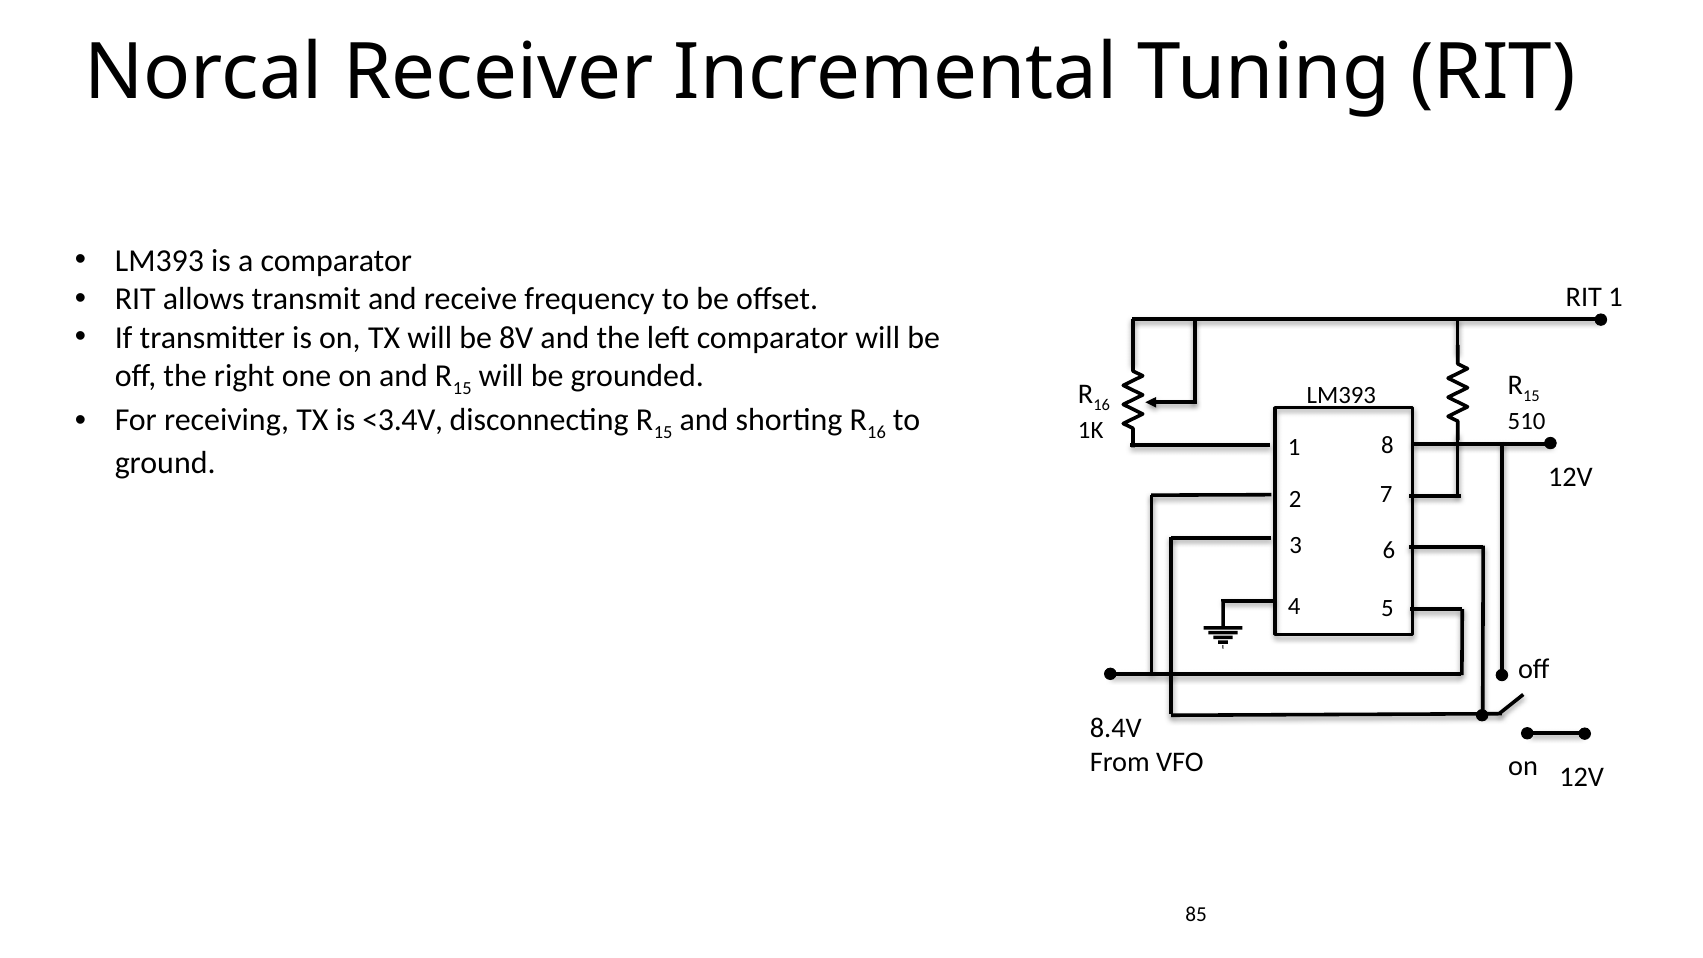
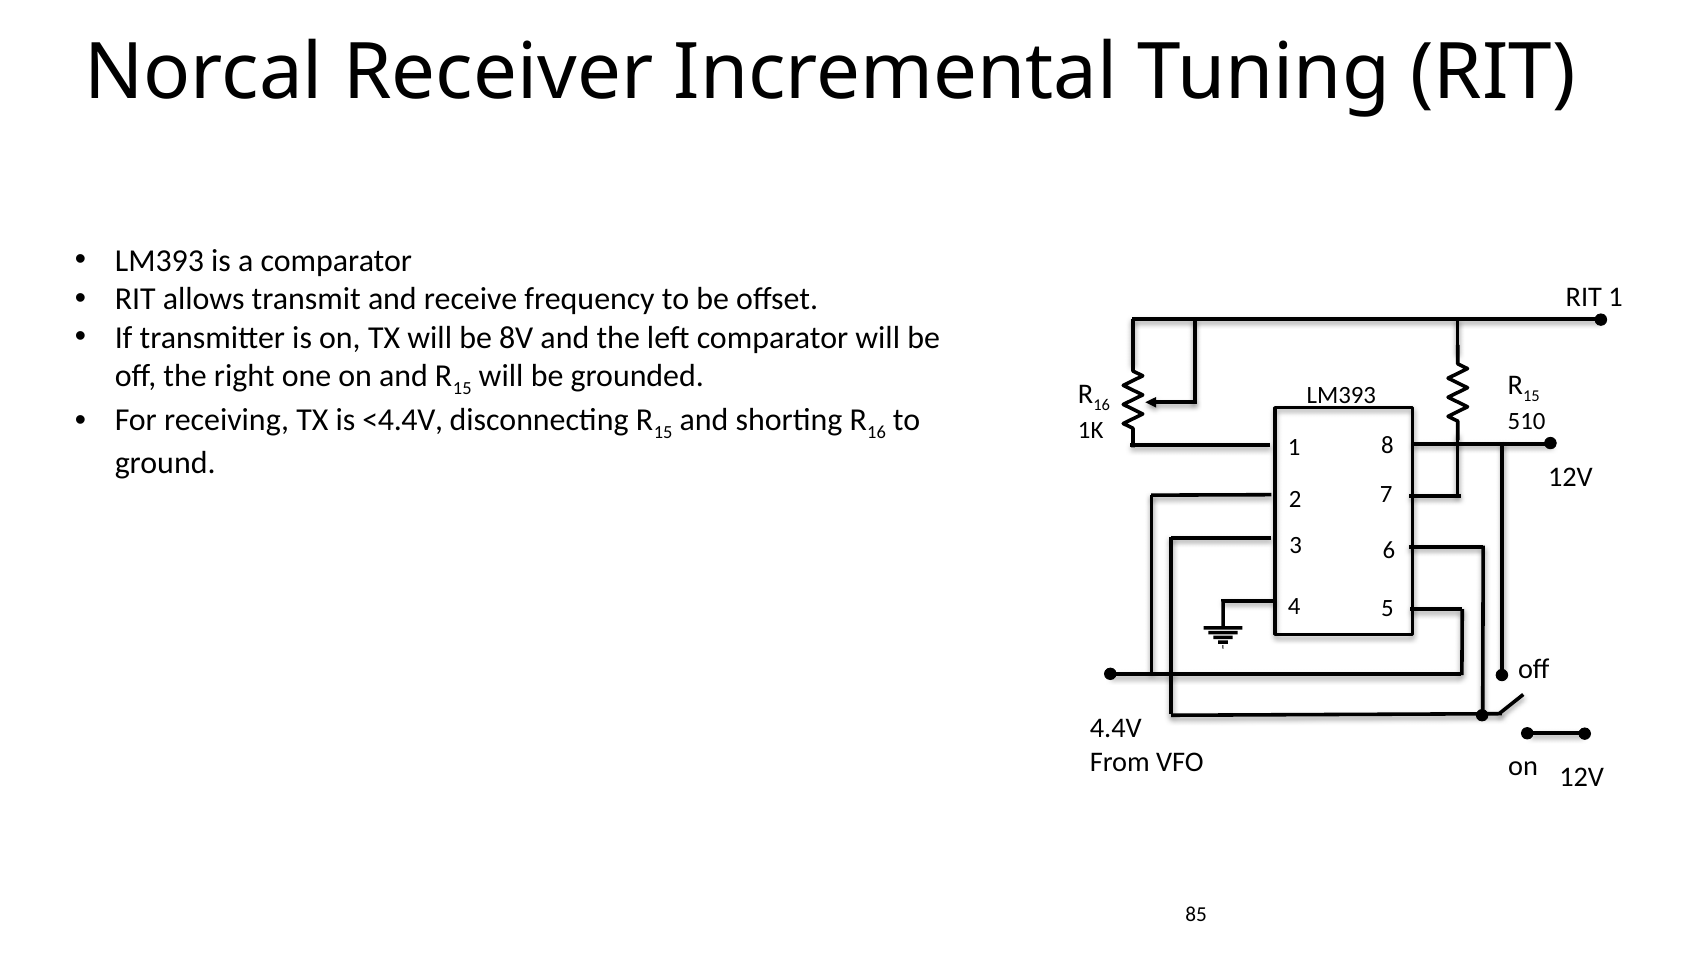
<3.4V: <3.4V -> <4.4V (403, 419)
8.4V: 8.4V -> 4.4V (1116, 728)
